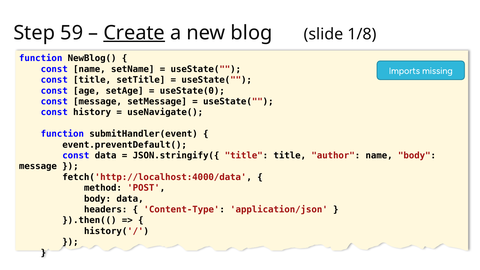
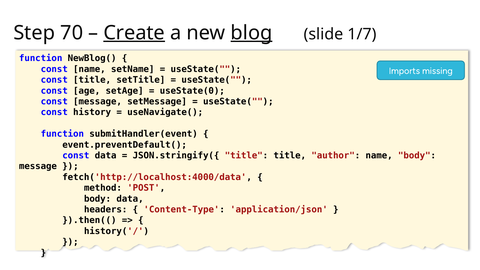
59: 59 -> 70 (72, 33)
blog underline: none -> present (251, 33)
1/8: 1/8 -> 1/7 (362, 34)
